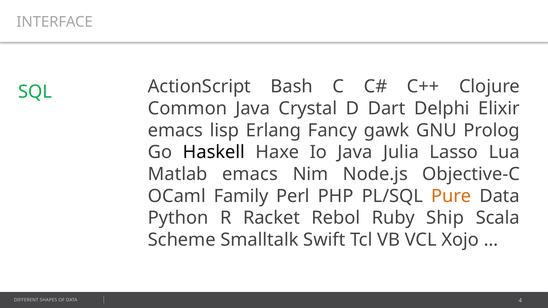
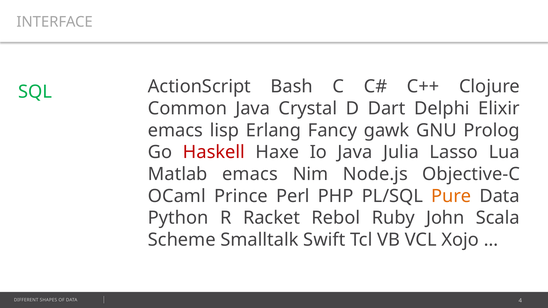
Haskell colour: black -> red (214, 152)
Family: Family -> Prince (241, 196)
Ship: Ship -> John (445, 218)
